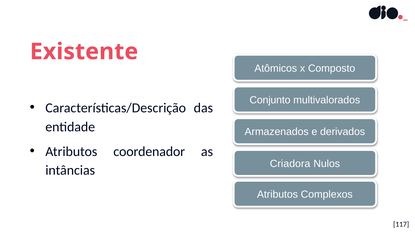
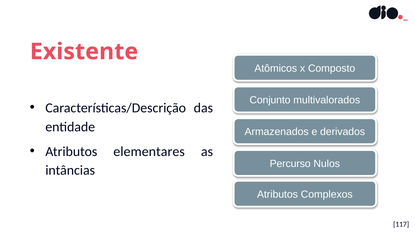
coordenador: coordenador -> elementares (149, 152)
Criadora: Criadora -> Percurso (290, 164)
